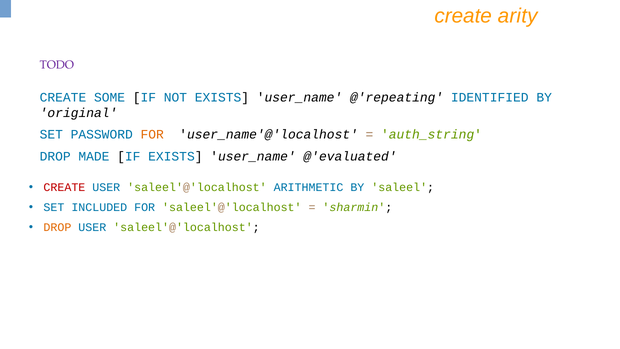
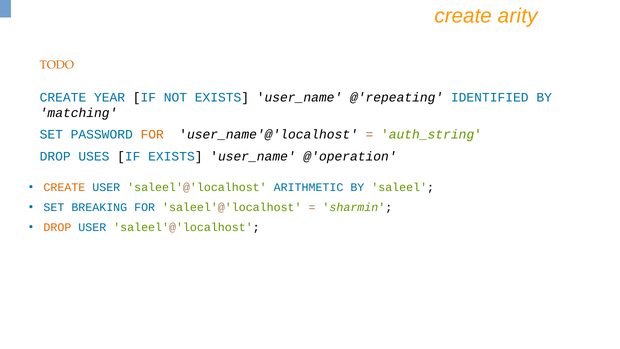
TODO colour: purple -> orange (57, 65)
SOME: SOME -> YEAR (110, 97)
original: original -> matching (79, 113)
MADE: MADE -> USES (94, 156)
@'evaluated: @'evaluated -> @'operation (350, 156)
CREATE colour: red -> orange (64, 187)
INCLUDED: INCLUDED -> BREAKING (99, 207)
